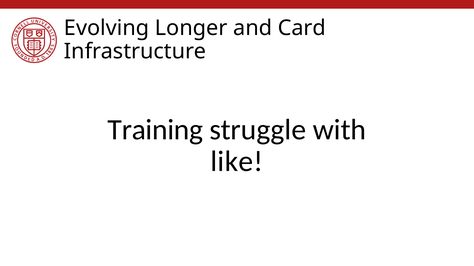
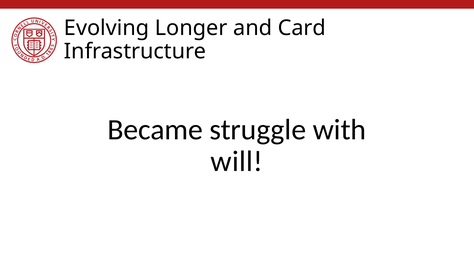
Training: Training -> Became (155, 130)
like: like -> will (237, 162)
